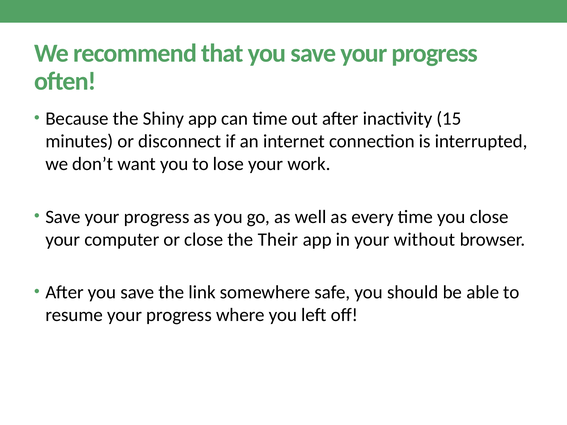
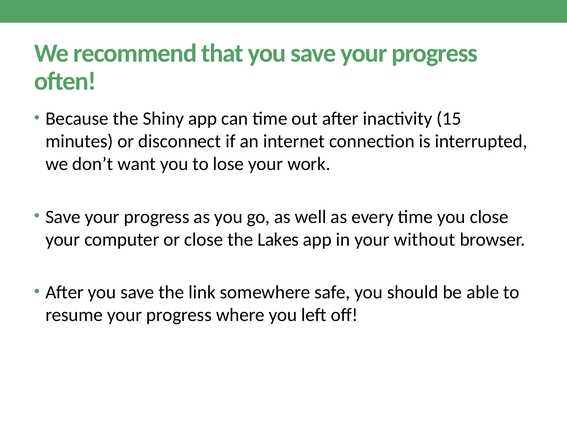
Their: Their -> Lakes (278, 240)
